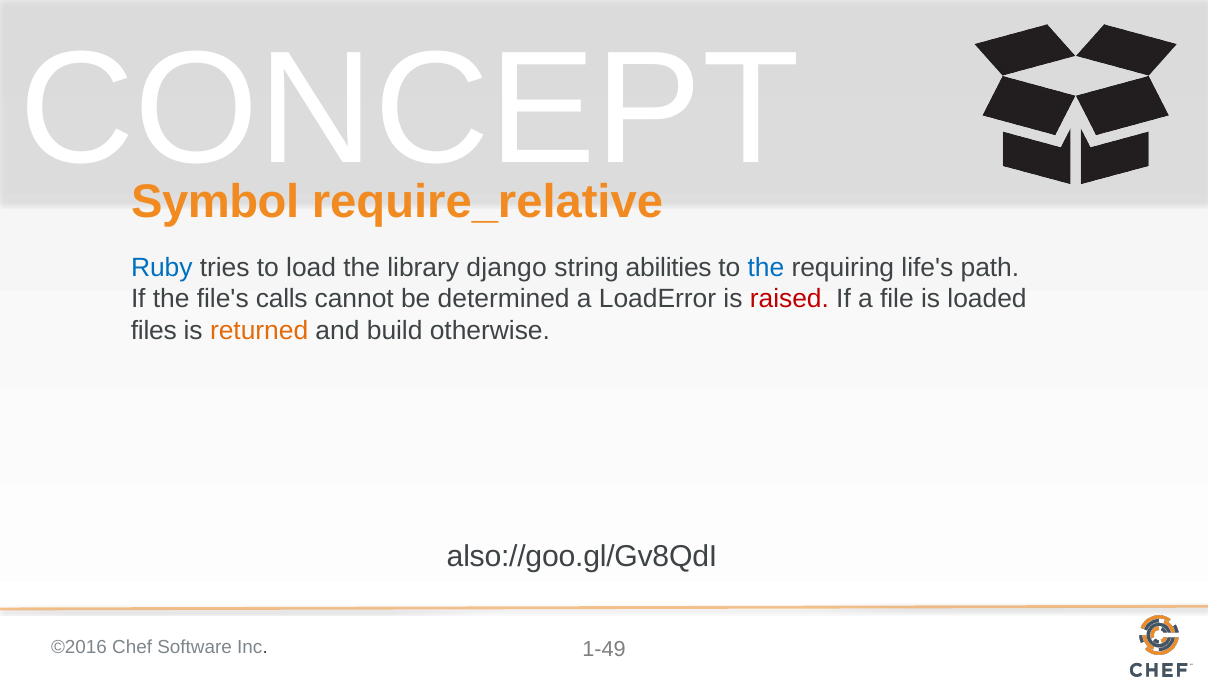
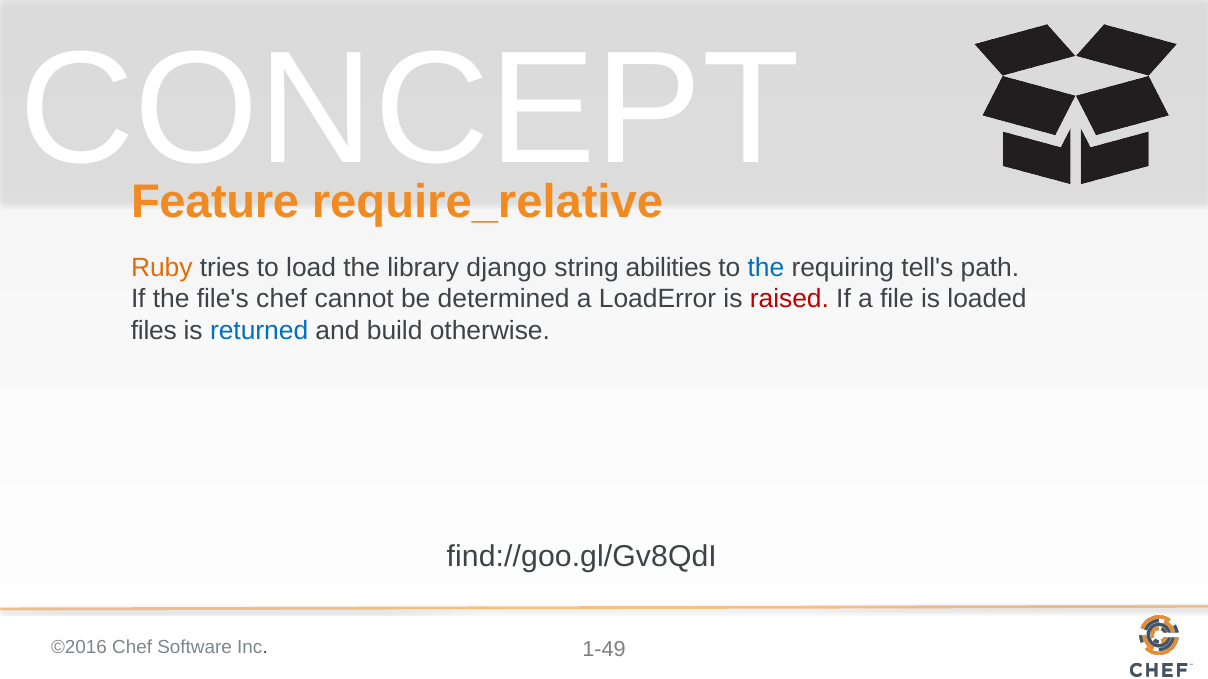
Symbol: Symbol -> Feature (215, 202)
Ruby colour: blue -> orange (162, 268)
life's: life's -> tell's (927, 268)
file's calls: calls -> chef (282, 299)
returned colour: orange -> blue (259, 331)
also://goo.gl/Gv8QdI: also://goo.gl/Gv8QdI -> find://goo.gl/Gv8QdI (582, 557)
